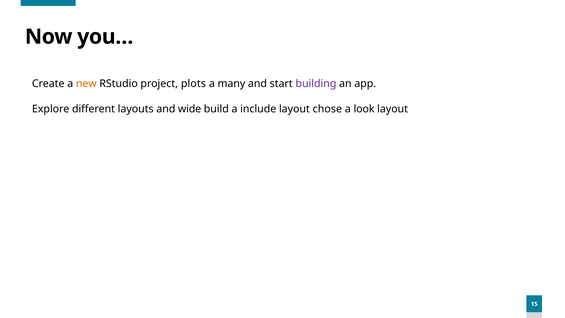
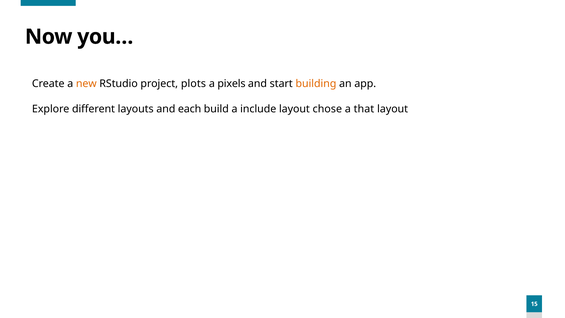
many: many -> pixels (231, 84)
building colour: purple -> orange (316, 84)
wide: wide -> each (190, 109)
look: look -> that (364, 109)
